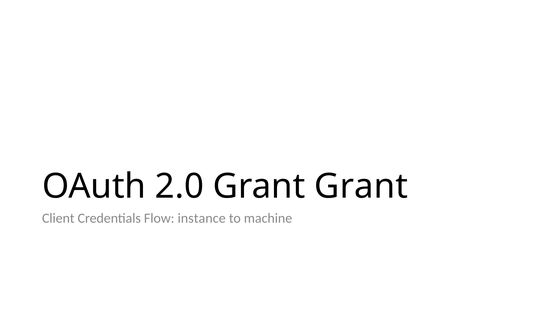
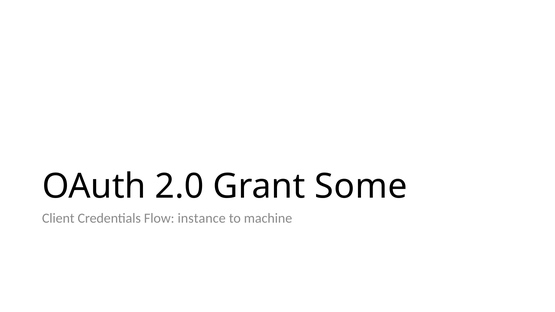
Grant Grant: Grant -> Some (361, 187)
